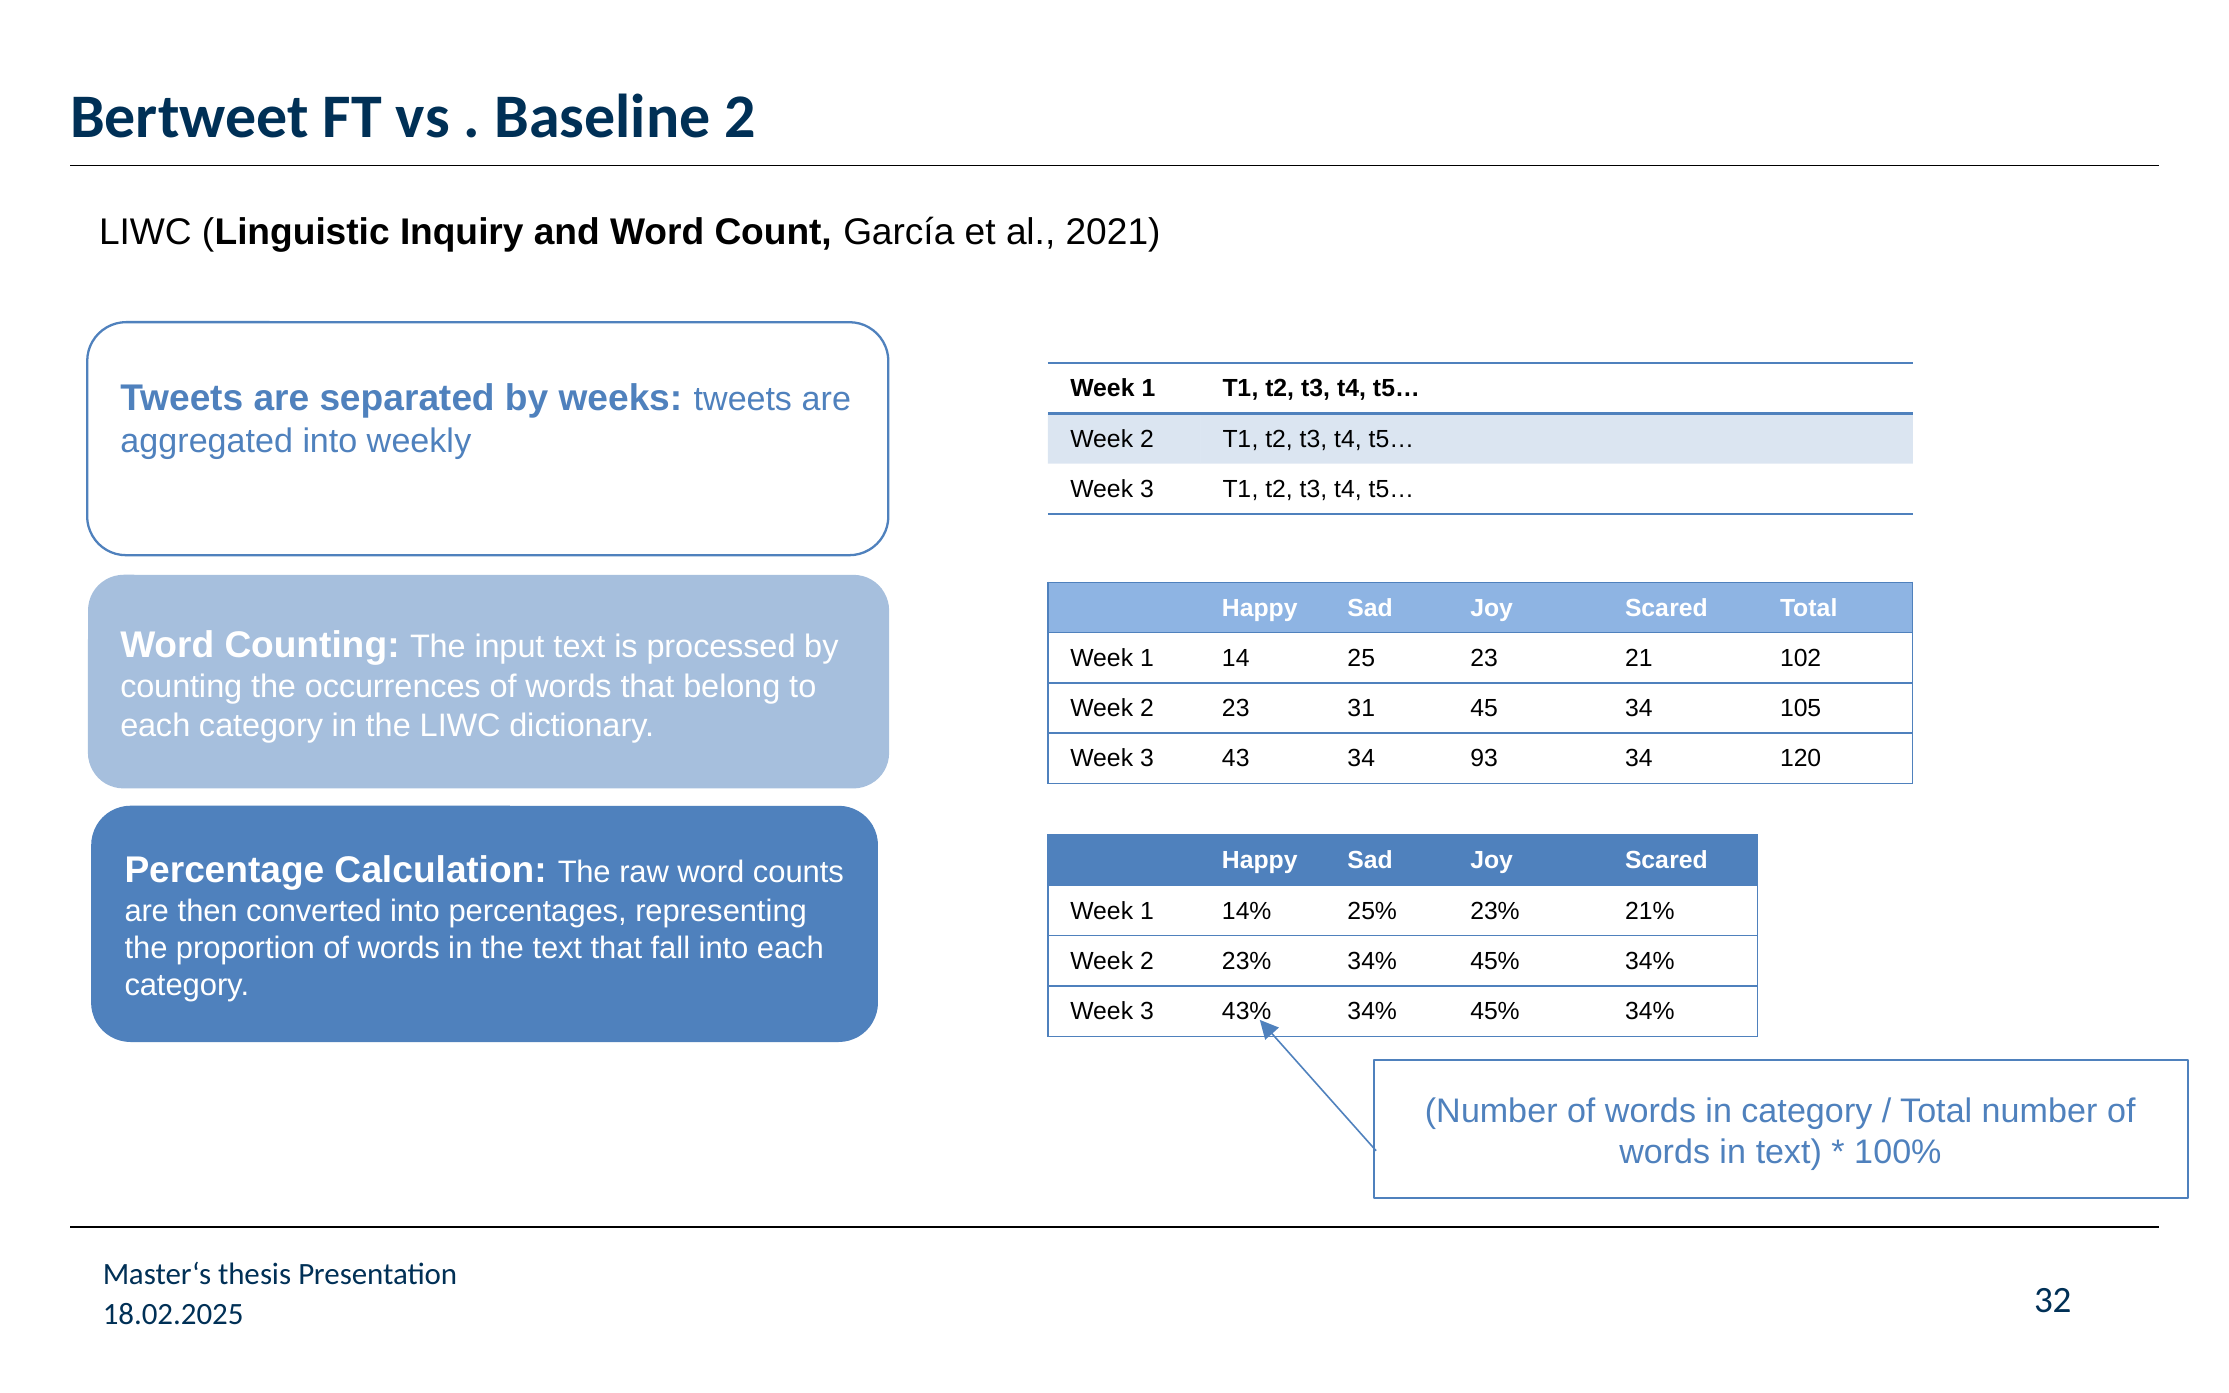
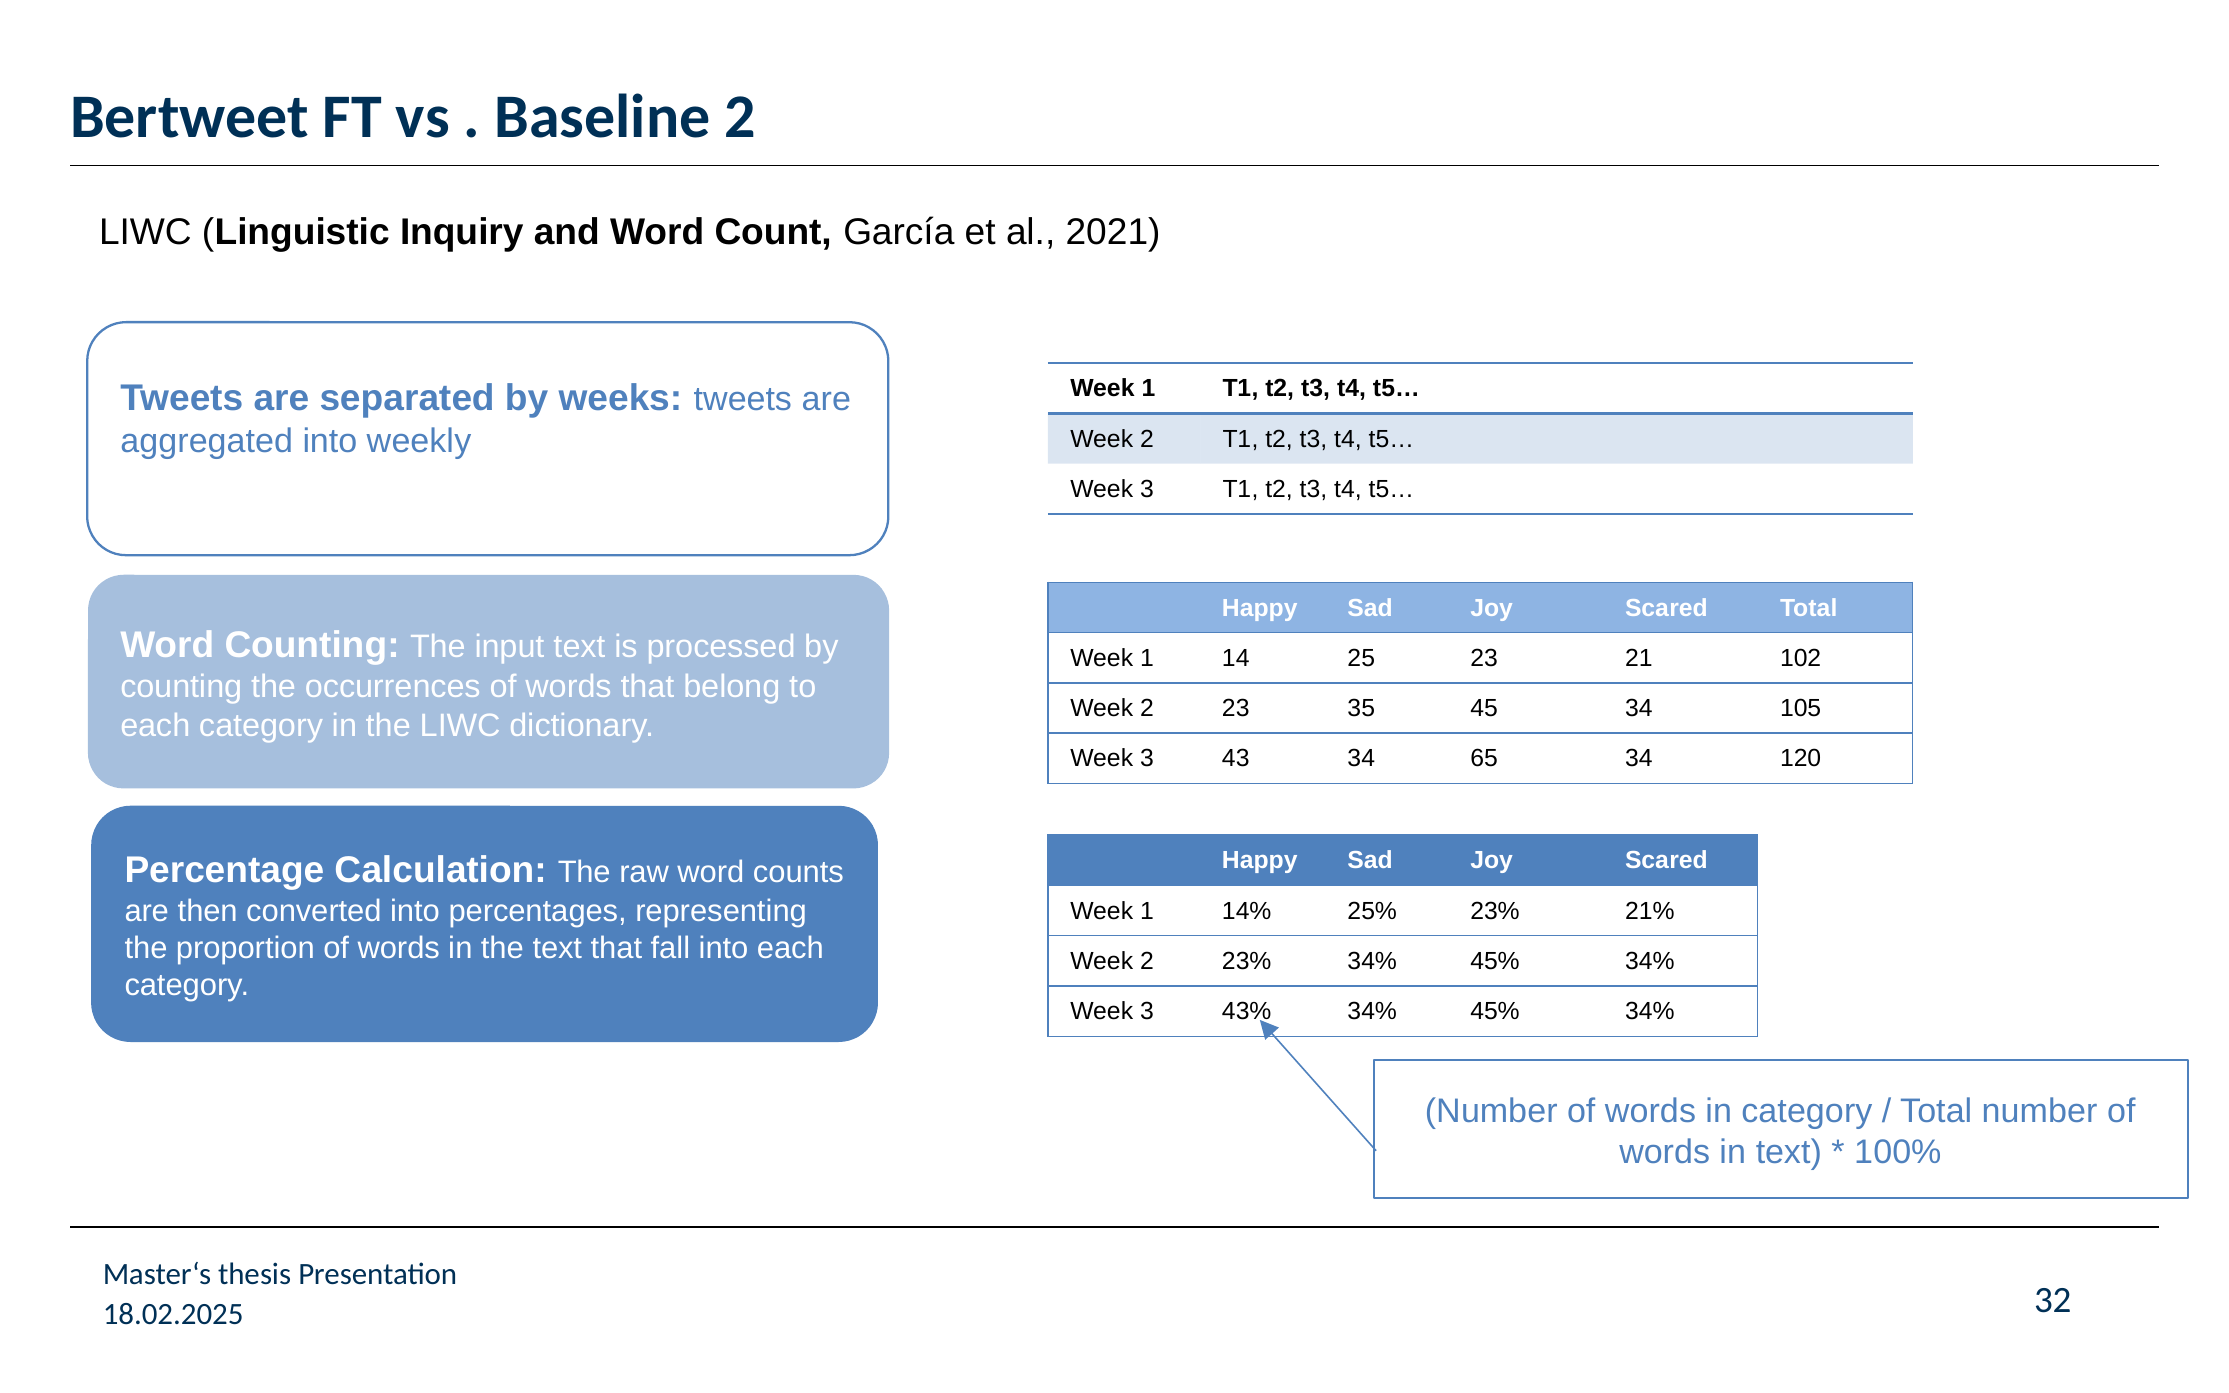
31: 31 -> 35 (1361, 709)
93: 93 -> 65 (1484, 759)
